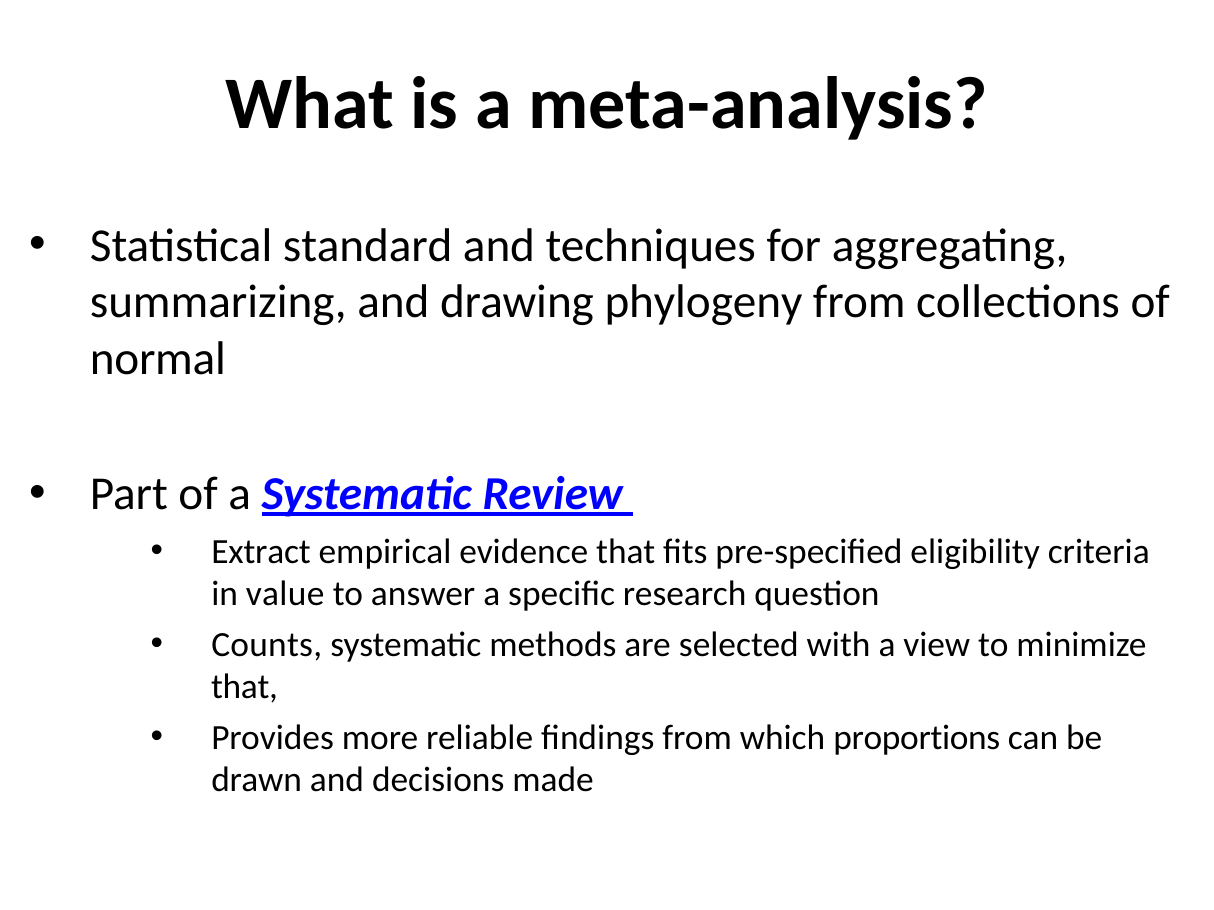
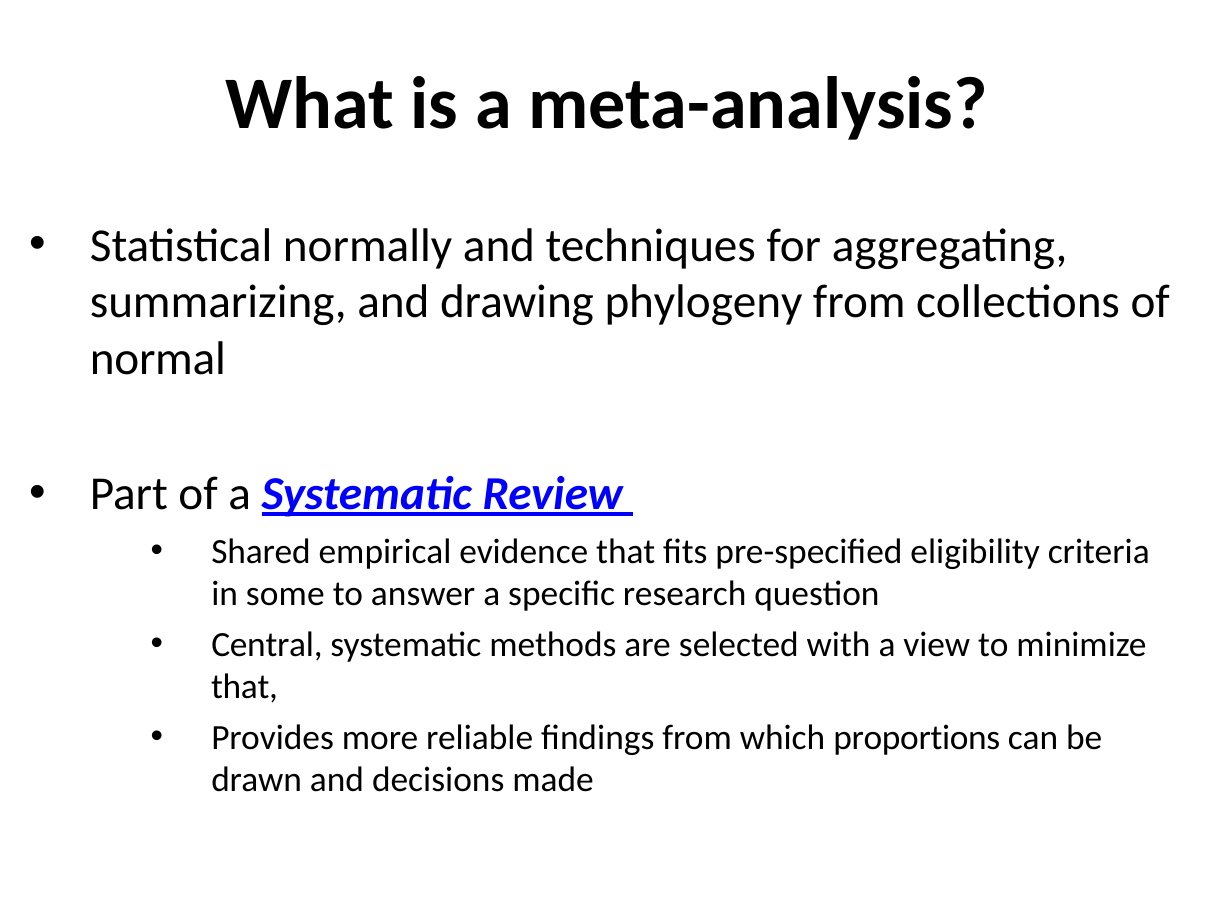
standard: standard -> normally (368, 246)
Extract: Extract -> Shared (261, 552)
value: value -> some (285, 594)
Counts: Counts -> Central (267, 645)
